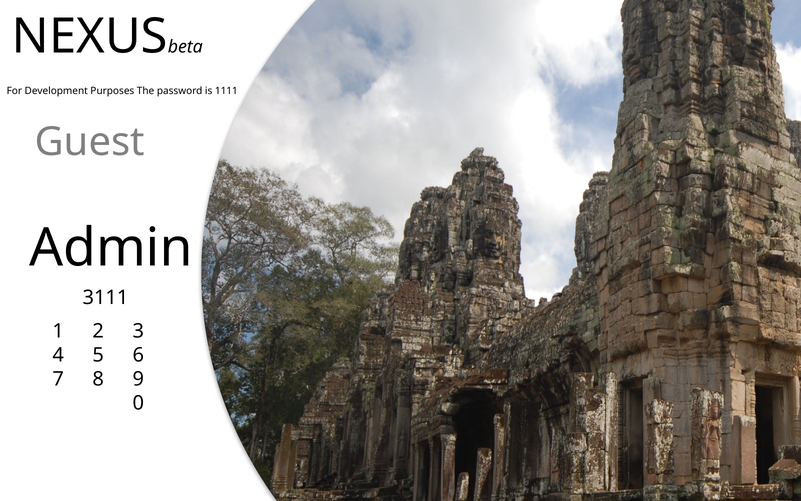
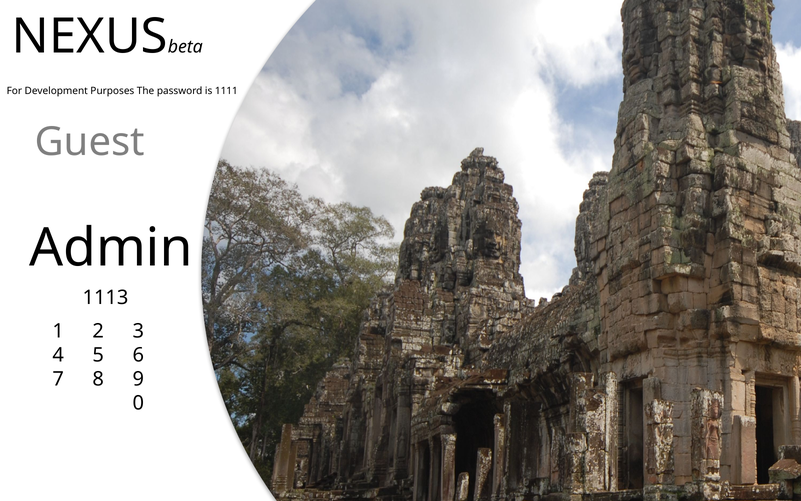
3111: 3111 -> 1113 (105, 297)
